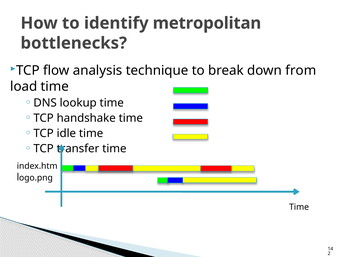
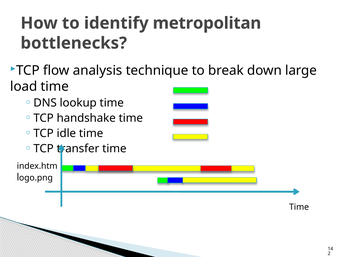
from: from -> large (301, 71)
